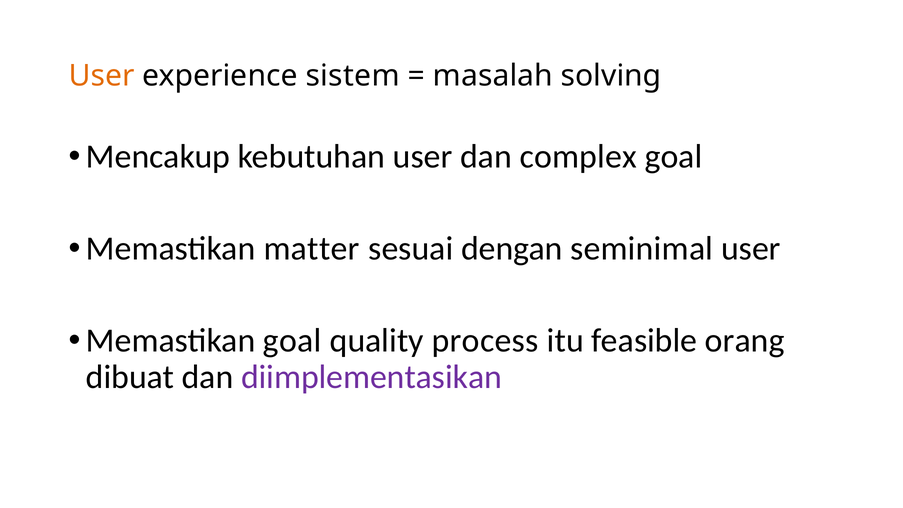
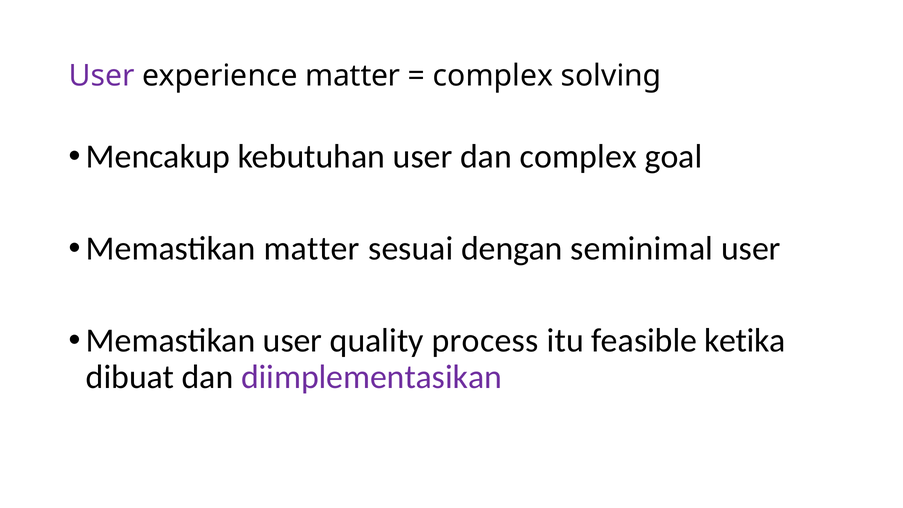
User colour: orange -> purple (102, 76)
experience sistem: sistem -> matter (353, 76)
masalah: masalah -> complex (493, 76)
Memastikan goal: goal -> user (293, 341)
orang: orang -> ketika (745, 341)
